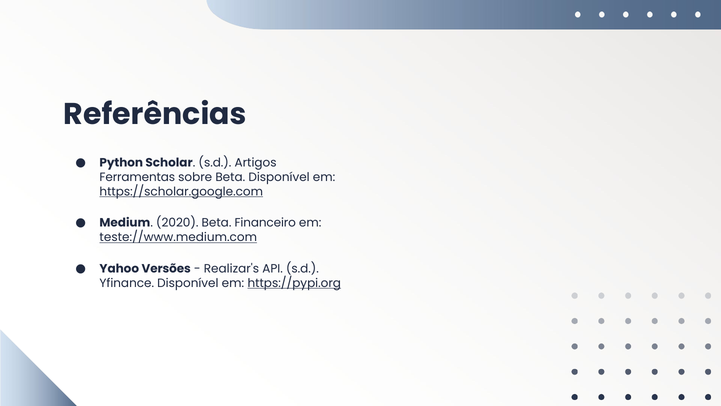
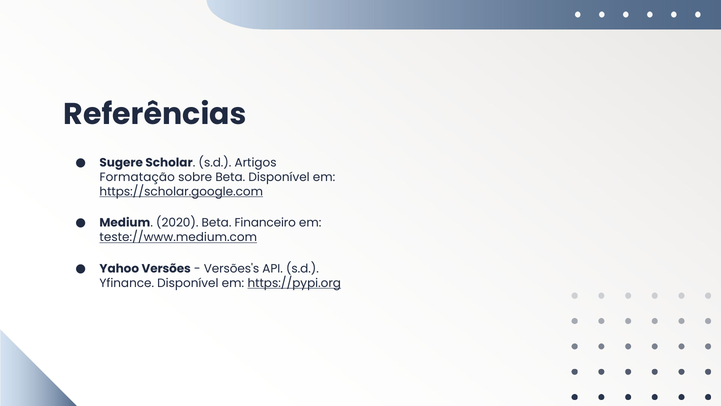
Python: Python -> Sugere (121, 163)
Ferramentas: Ferramentas -> Formatação (137, 177)
Realizar's: Realizar's -> Versões's (231, 268)
